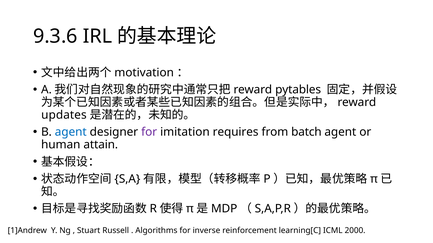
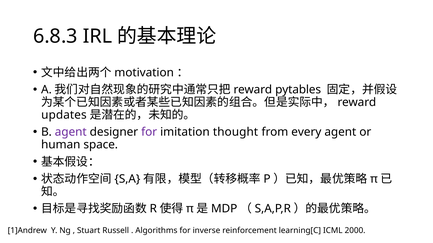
9.3.6: 9.3.6 -> 6.8.3 (55, 36)
agent colour: blue -> purple (71, 132)
requires: requires -> thought (236, 132)
batch: batch -> every (306, 132)
attain: attain -> space (101, 145)
